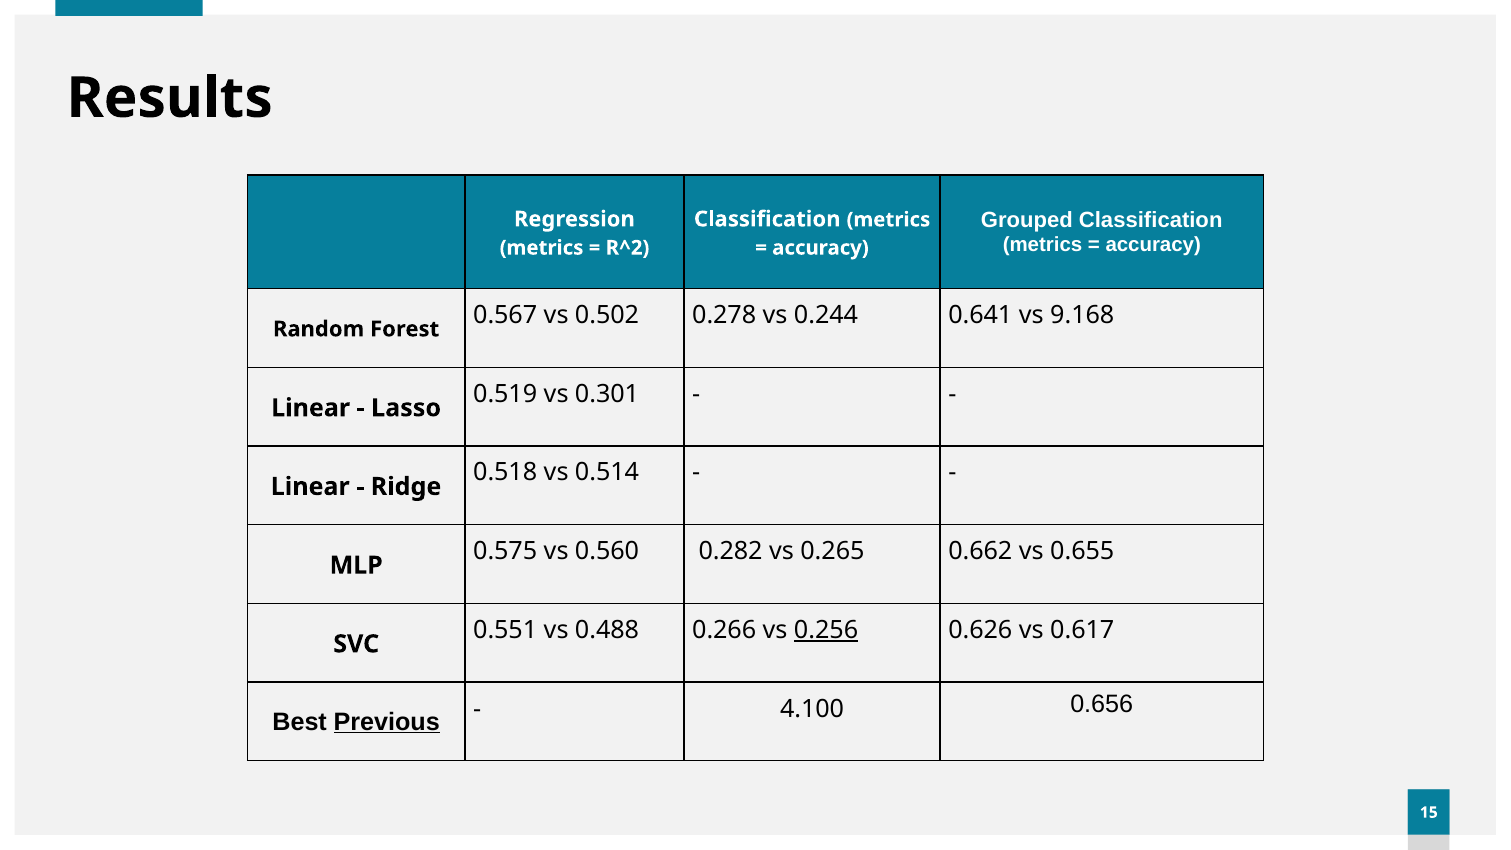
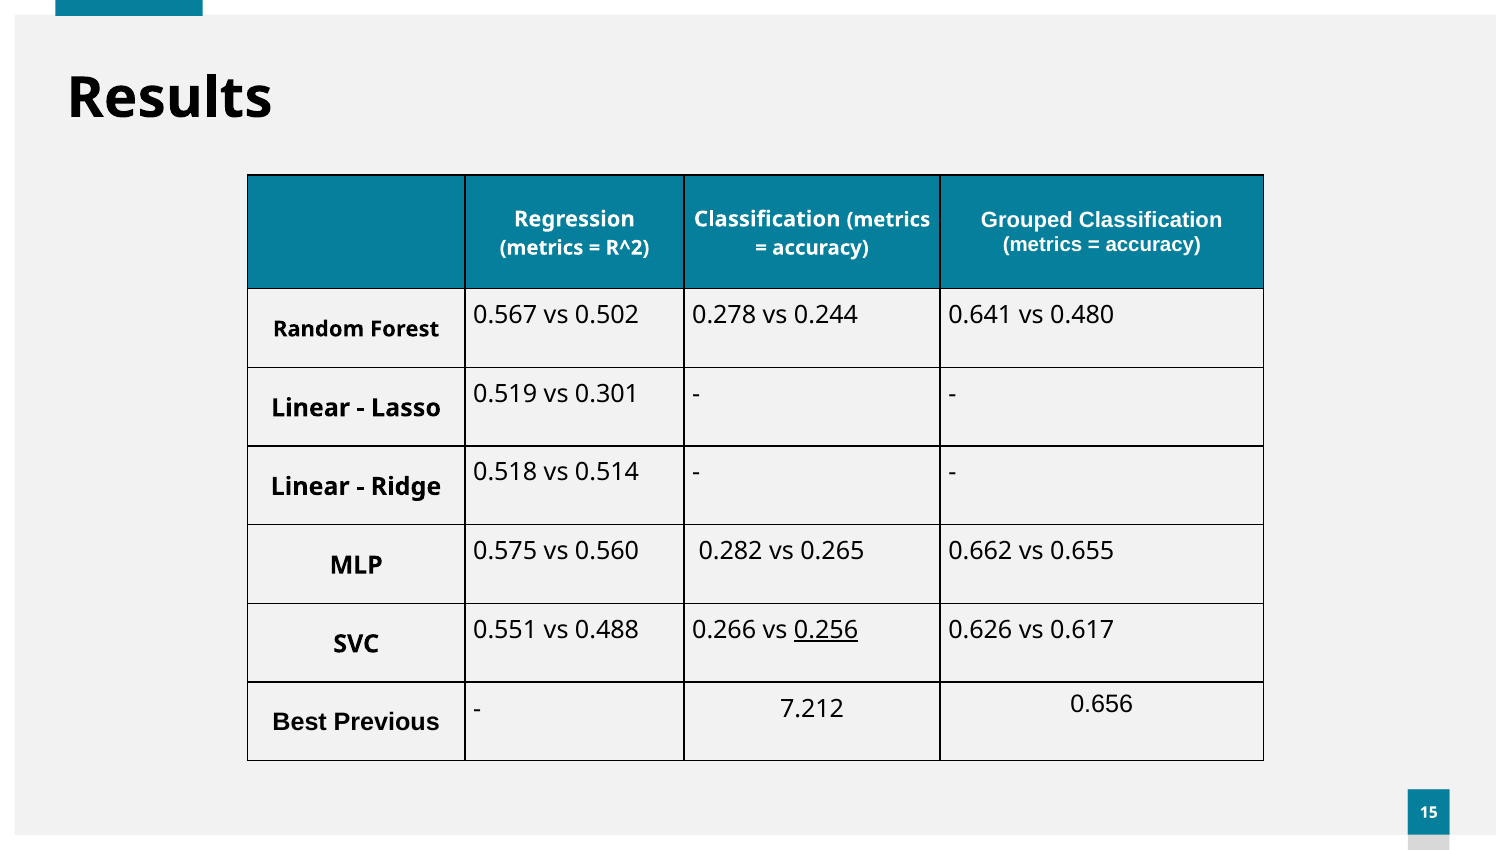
9.168: 9.168 -> 0.480 (1082, 315)
Previous underline: present -> none (387, 722)
4.100: 4.100 -> 7.212 (812, 709)
